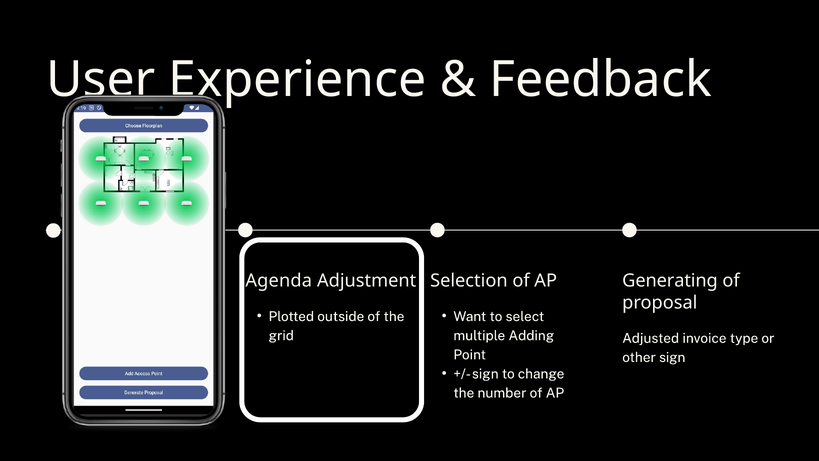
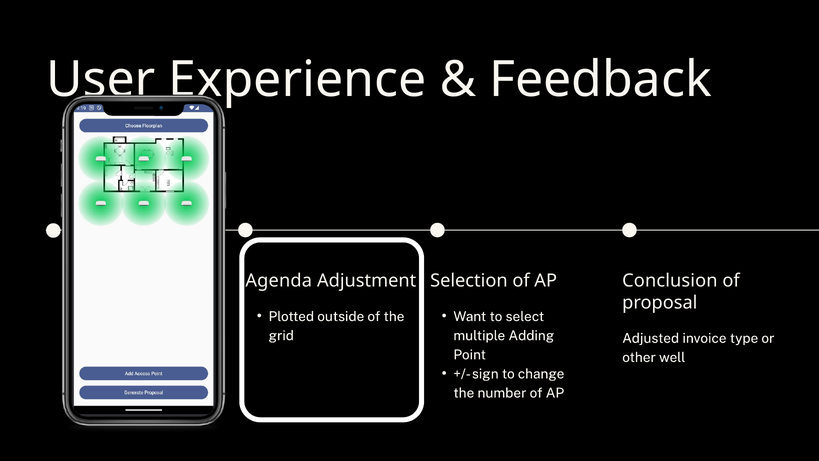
Generating: Generating -> Conclusion (670, 281)
other sign: sign -> well (672, 357)
